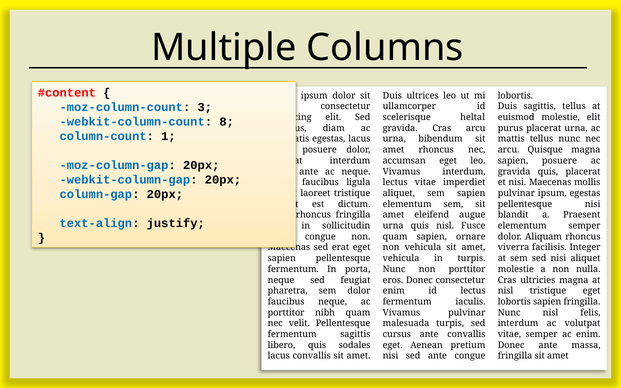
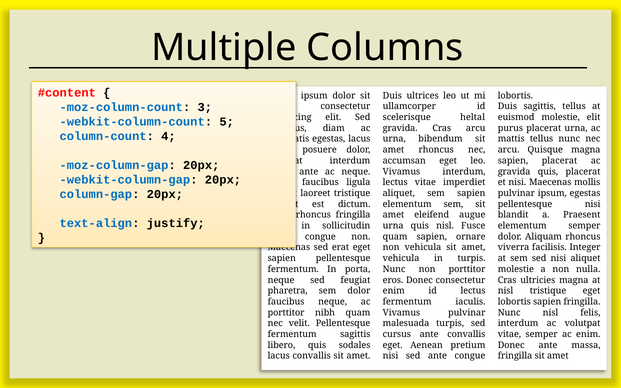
8: 8 -> 5 (227, 122)
1: 1 -> 4 (168, 136)
sapien posuere: posuere -> placerat (560, 161)
